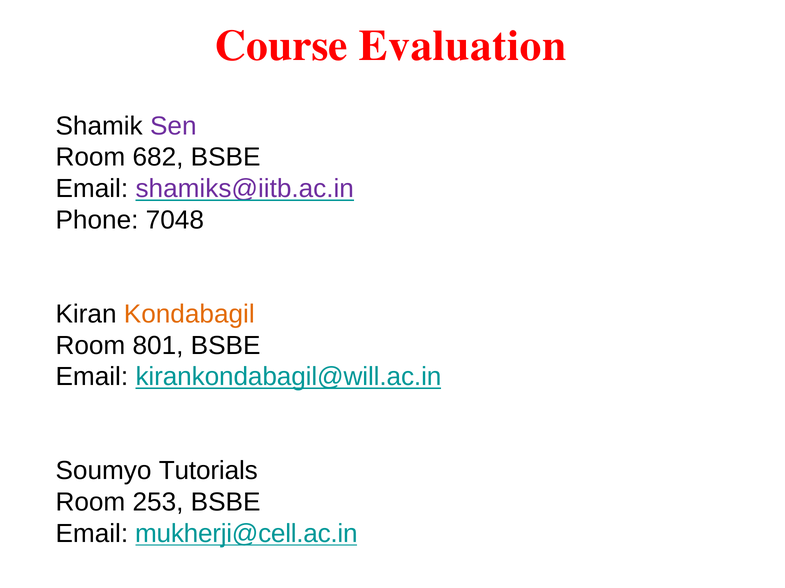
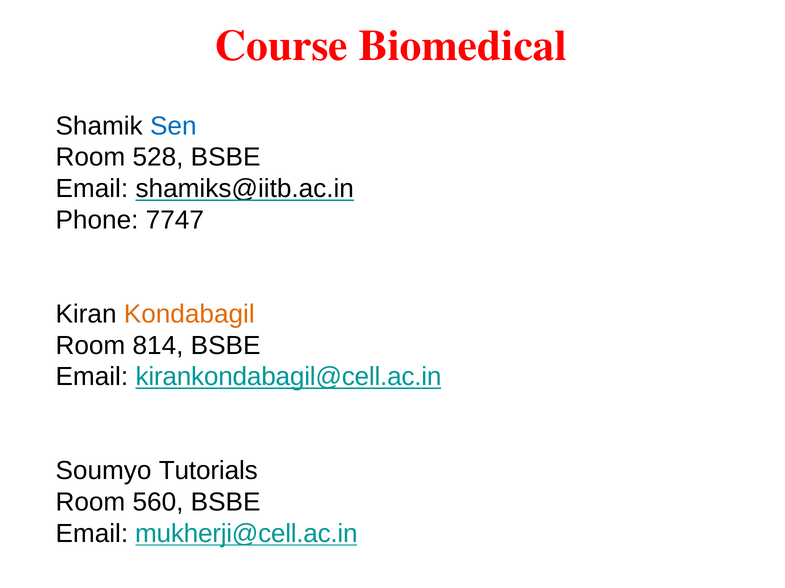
Evaluation: Evaluation -> Biomedical (463, 46)
Sen colour: purple -> blue (173, 126)
682: 682 -> 528 (158, 157)
shamiks@iitb.ac.in colour: purple -> black (245, 189)
7048: 7048 -> 7747 (175, 220)
801: 801 -> 814 (158, 346)
kirankondabagil@will.ac.in: kirankondabagil@will.ac.in -> kirankondabagil@cell.ac.in (289, 377)
253: 253 -> 560 (158, 503)
